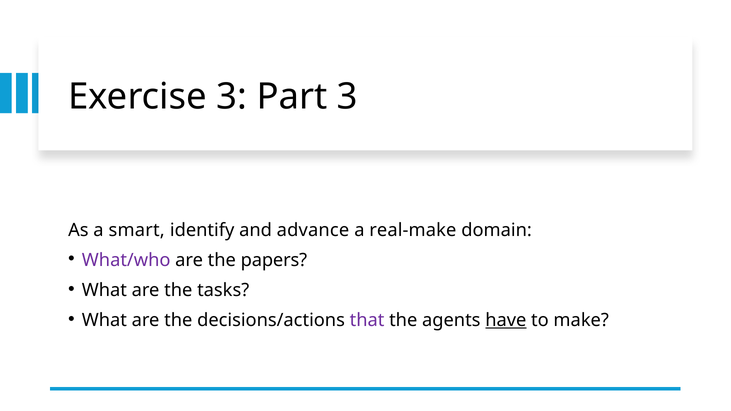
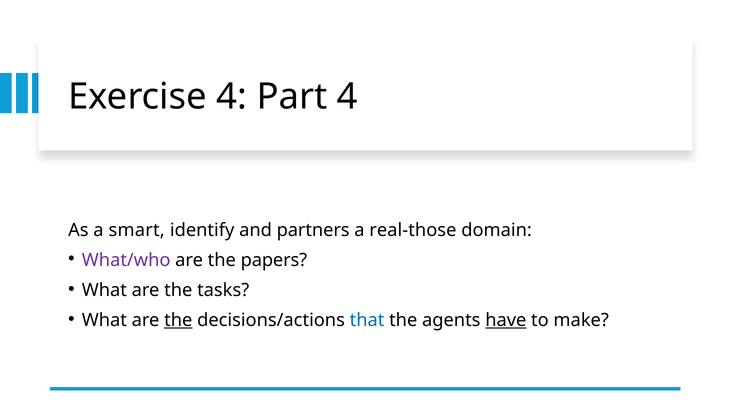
Exercise 3: 3 -> 4 (232, 97)
Part 3: 3 -> 4 (347, 97)
advance: advance -> partners (313, 230)
real-make: real-make -> real-those (413, 230)
the underline: none -> present (178, 320)
that colour: purple -> blue (367, 320)
